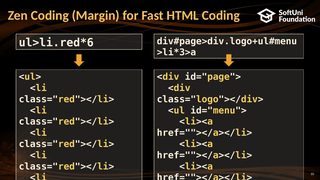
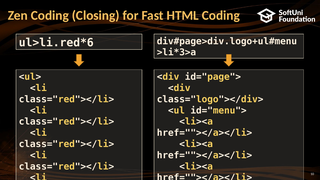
Margin: Margin -> Closing (96, 16)
